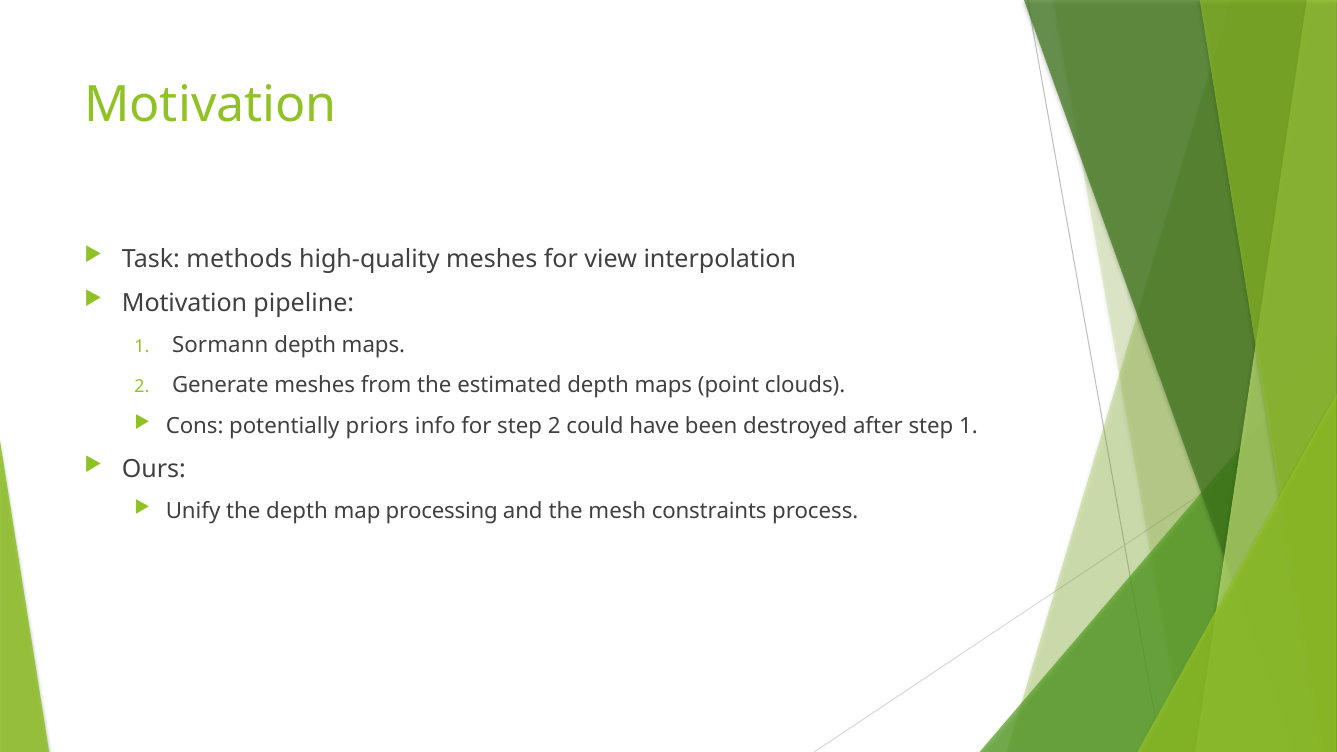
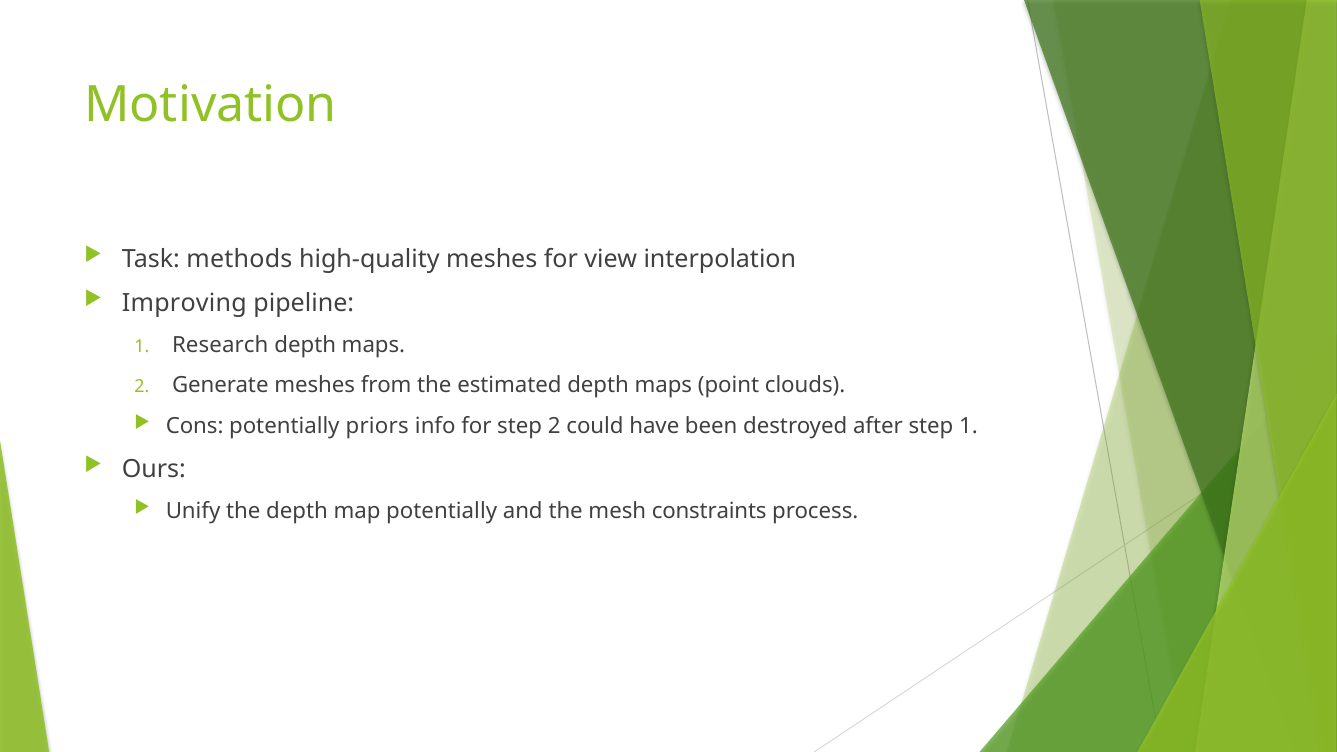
Motivation: Motivation -> Improving (184, 303)
Sormann: Sormann -> Research (220, 345)
map processing: processing -> potentially (442, 511)
